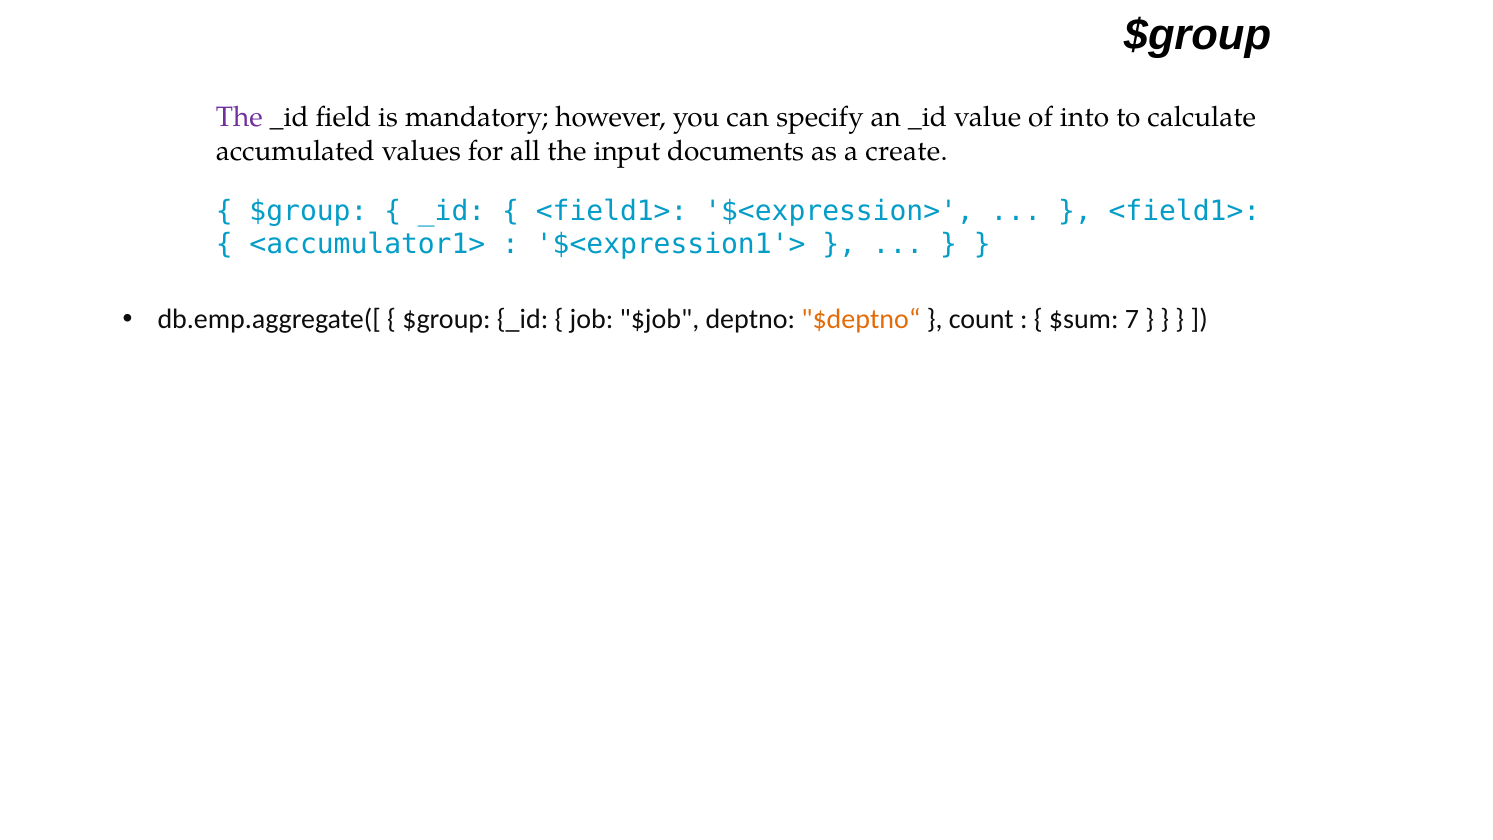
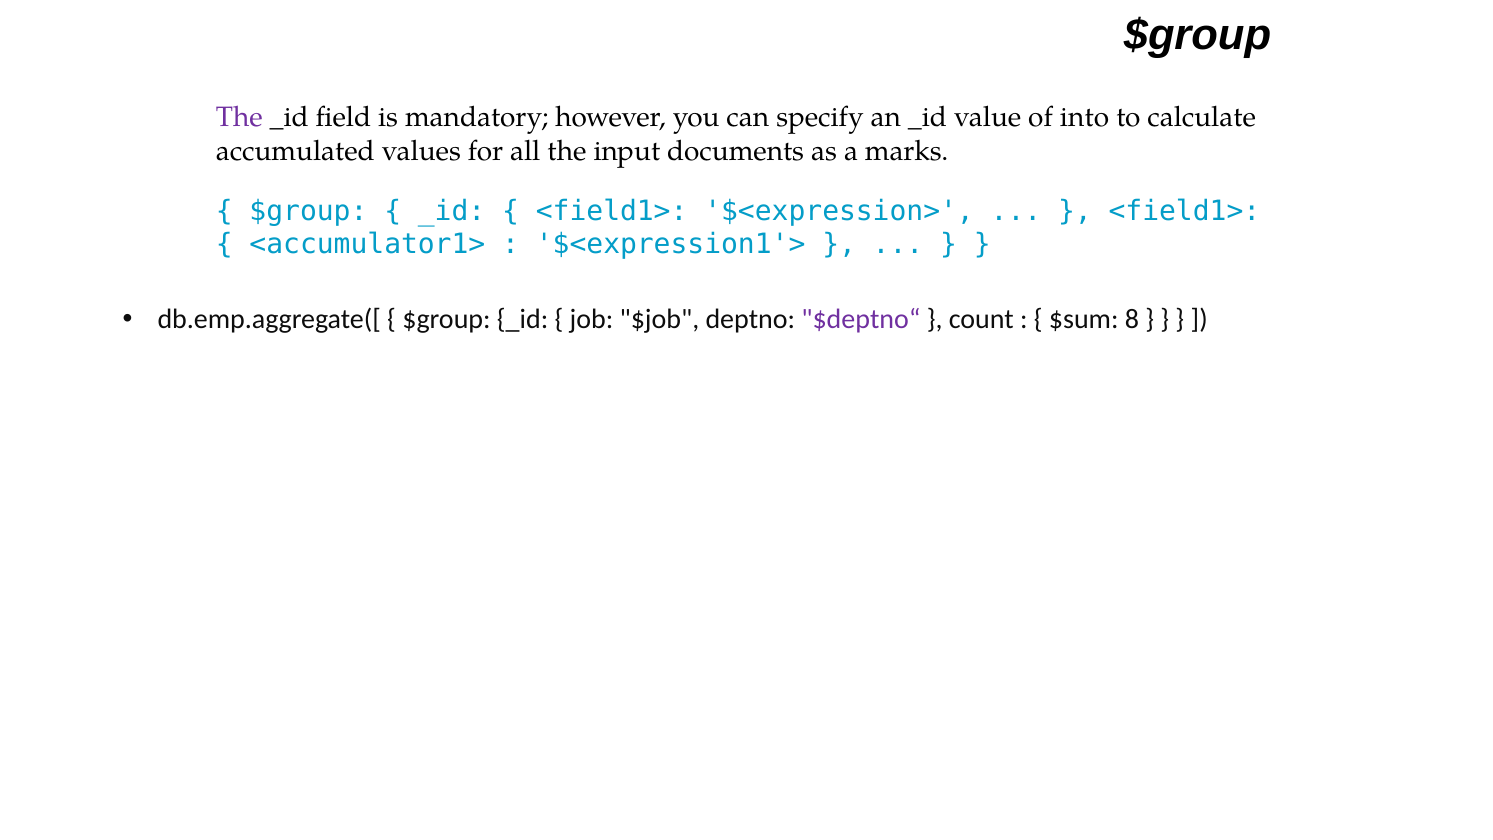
create: create -> marks (907, 151)
$deptno“ colour: orange -> purple (861, 320)
7: 7 -> 8 (1132, 320)
